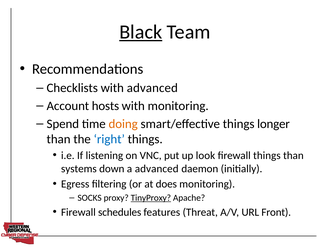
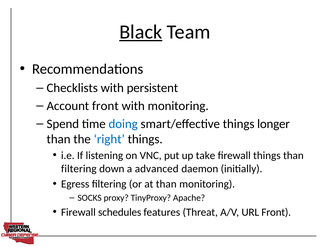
with advanced: advanced -> persistent (152, 88)
Account hosts: hosts -> front (105, 106)
doing colour: orange -> blue (123, 124)
look: look -> take (206, 156)
systems: systems -> filtering (79, 169)
at does: does -> than (166, 184)
TinyProxy underline: present -> none (151, 198)
